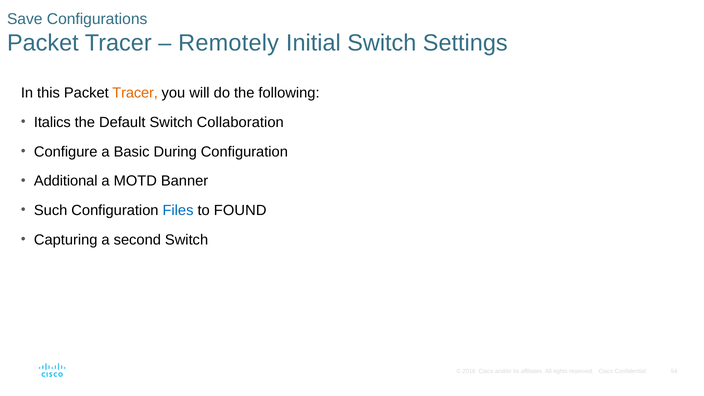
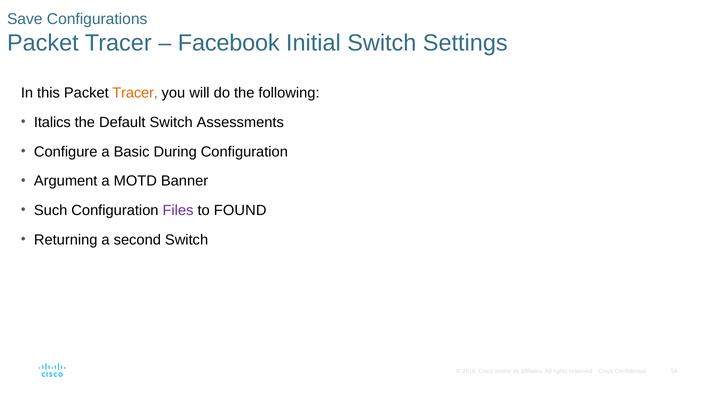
Remotely: Remotely -> Facebook (229, 43)
Collaboration: Collaboration -> Assessments (240, 122)
Additional: Additional -> Argument (66, 181)
Files colour: blue -> purple (178, 210)
Capturing: Capturing -> Returning (66, 240)
